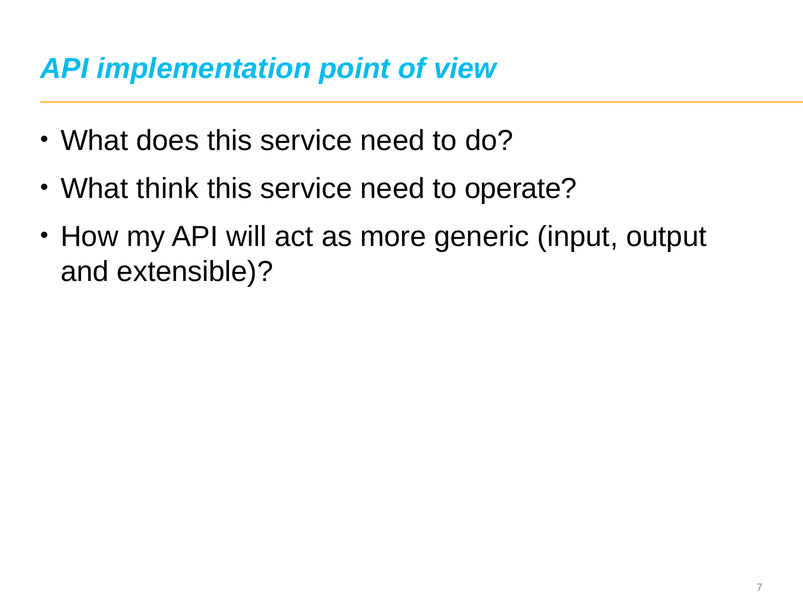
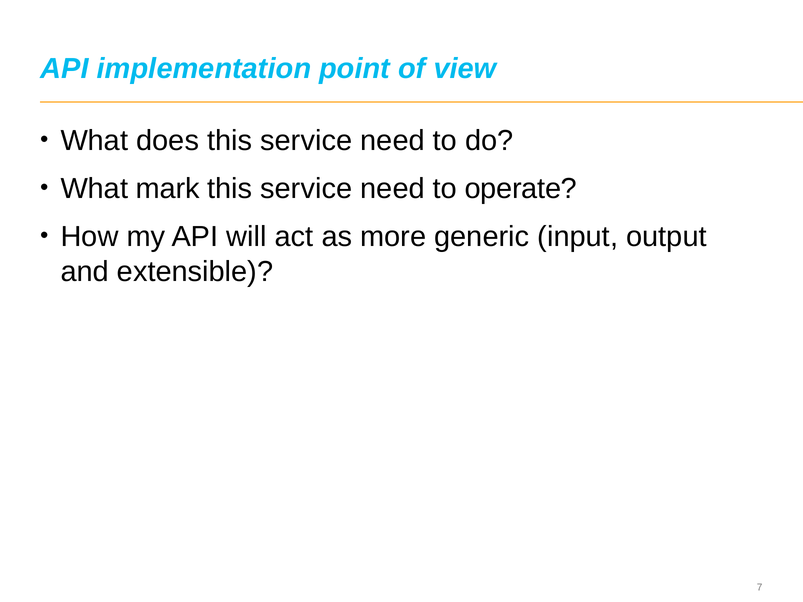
think: think -> mark (168, 189)
